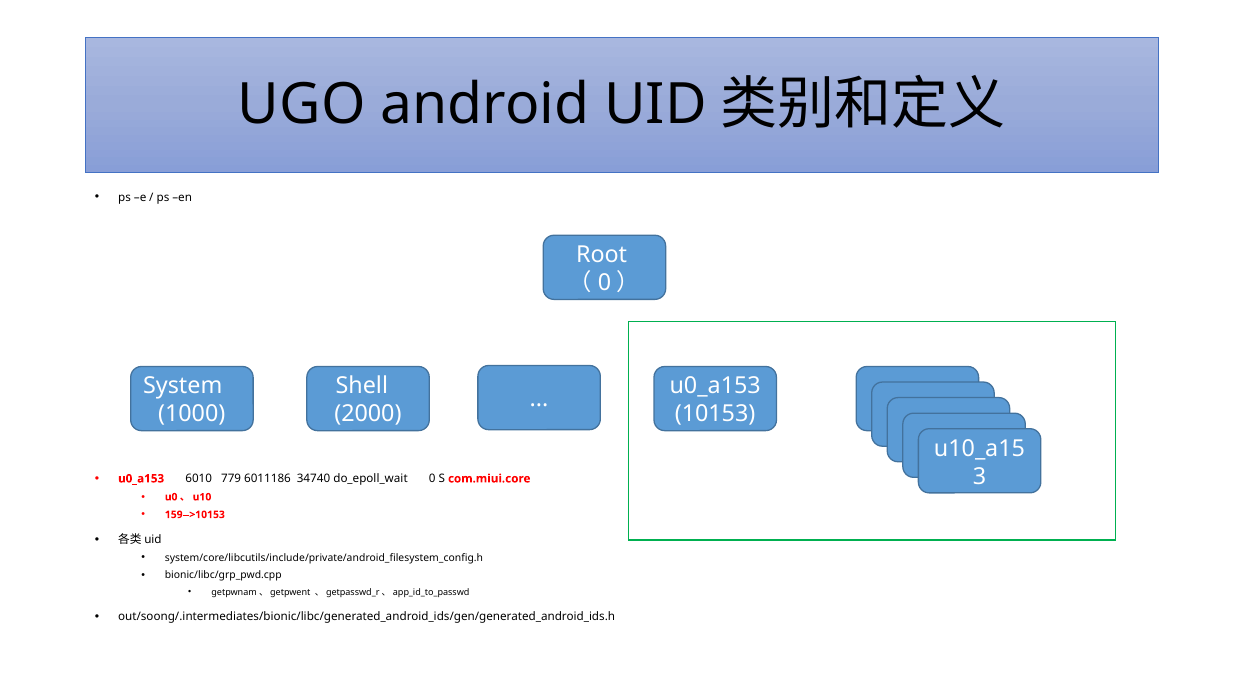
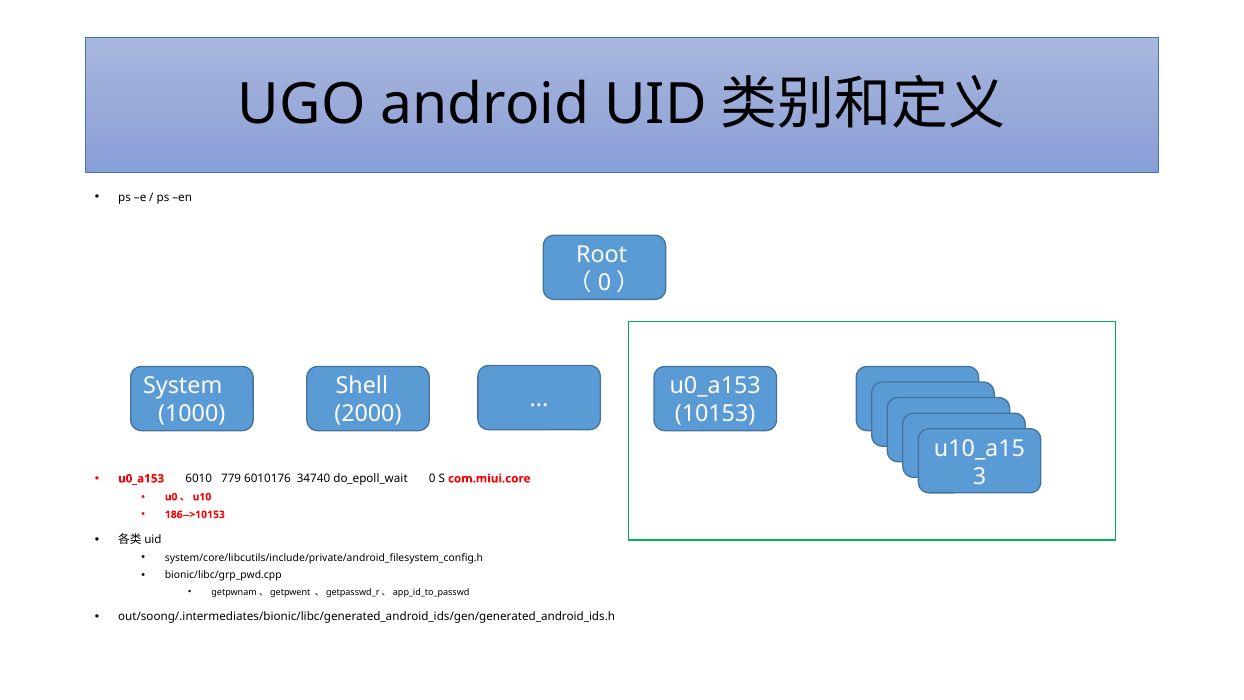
6011186: 6011186 -> 6010176 (267, 478)
159-->10153: 159-->10153 -> 186-->10153 (195, 514)
